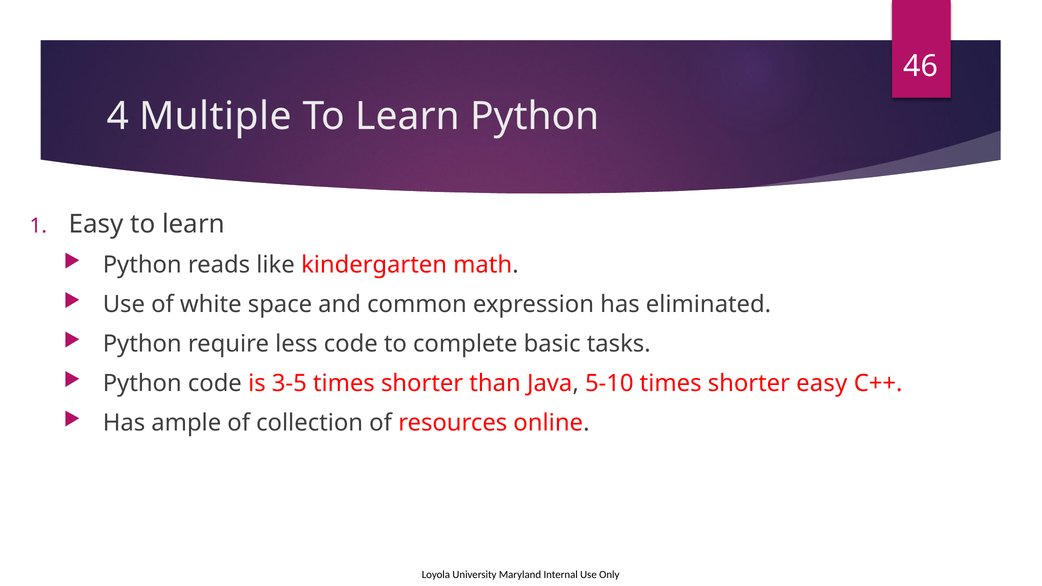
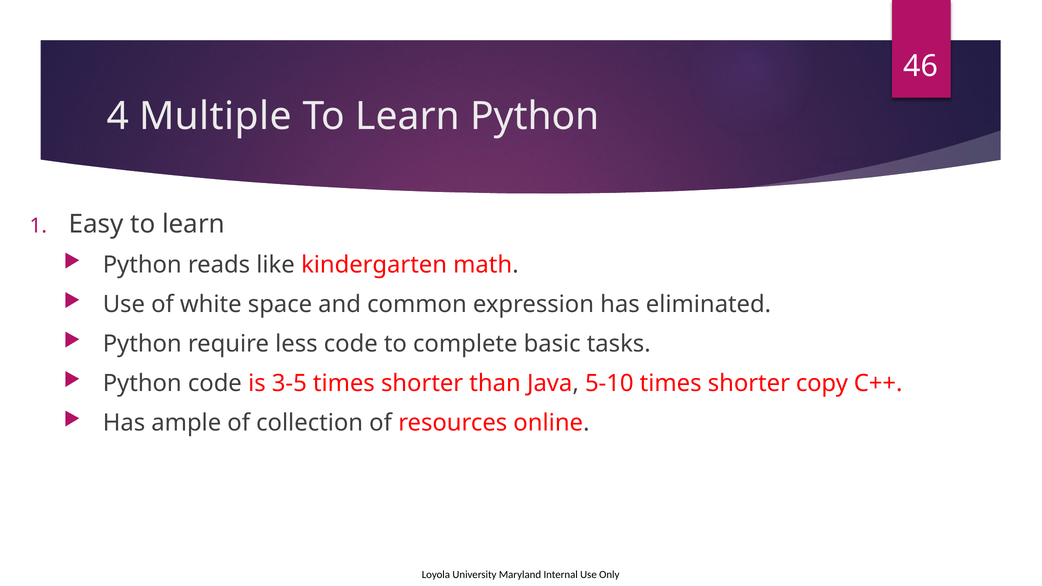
shorter easy: easy -> copy (822, 383)
